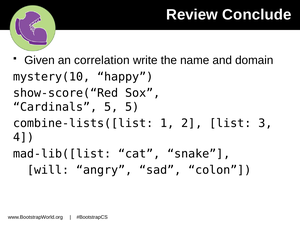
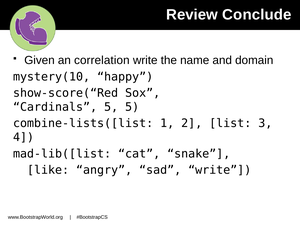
will: will -> like (48, 170)
sad colon: colon -> write (220, 170)
